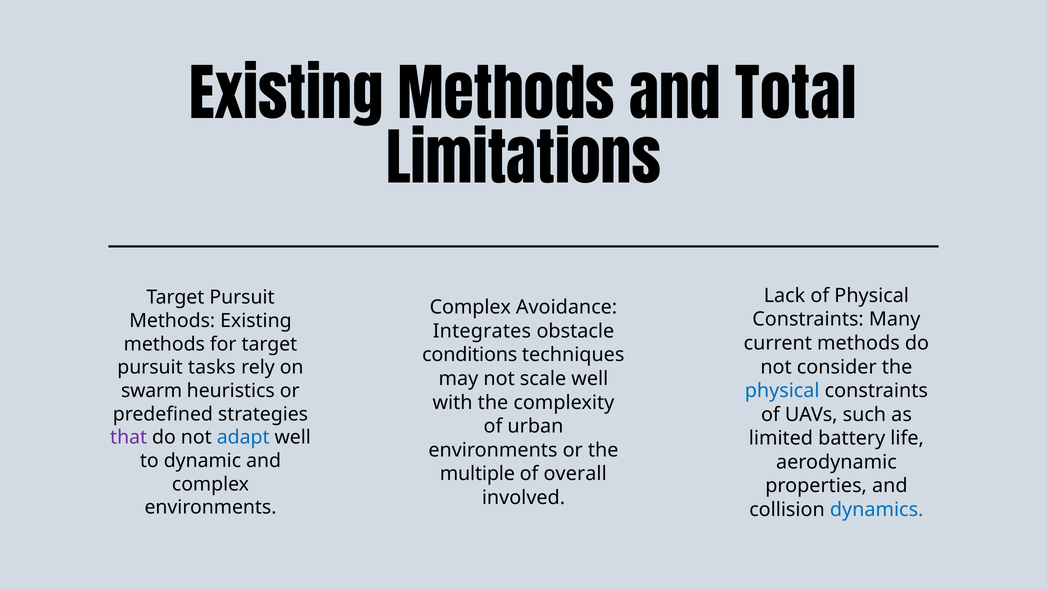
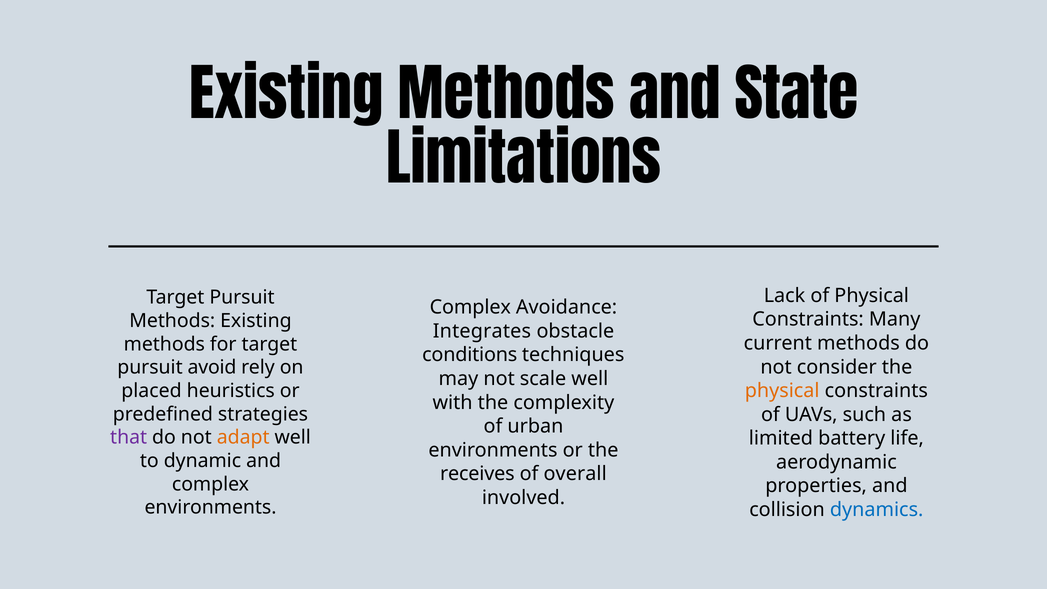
Total: Total -> State (796, 98)
tasks: tasks -> avoid (212, 368)
physical colour: blue -> orange (782, 391)
swarm: swarm -> placed (151, 391)
adapt colour: blue -> orange (243, 437)
multiple: multiple -> receives (477, 474)
